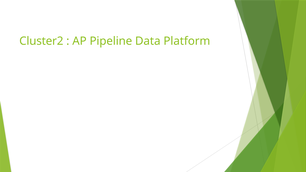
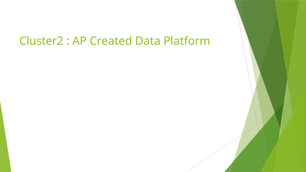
Pipeline: Pipeline -> Created (111, 41)
